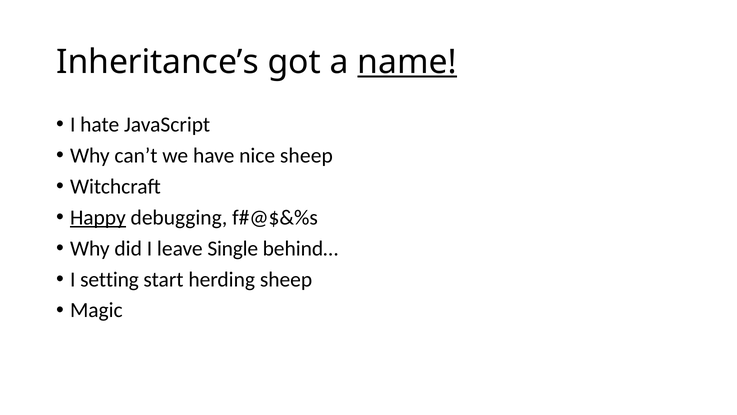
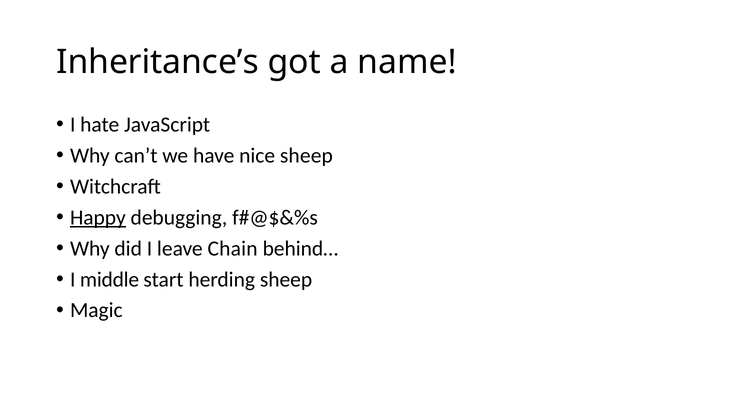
name underline: present -> none (407, 62)
Single: Single -> Chain (233, 248)
setting: setting -> middle (110, 279)
